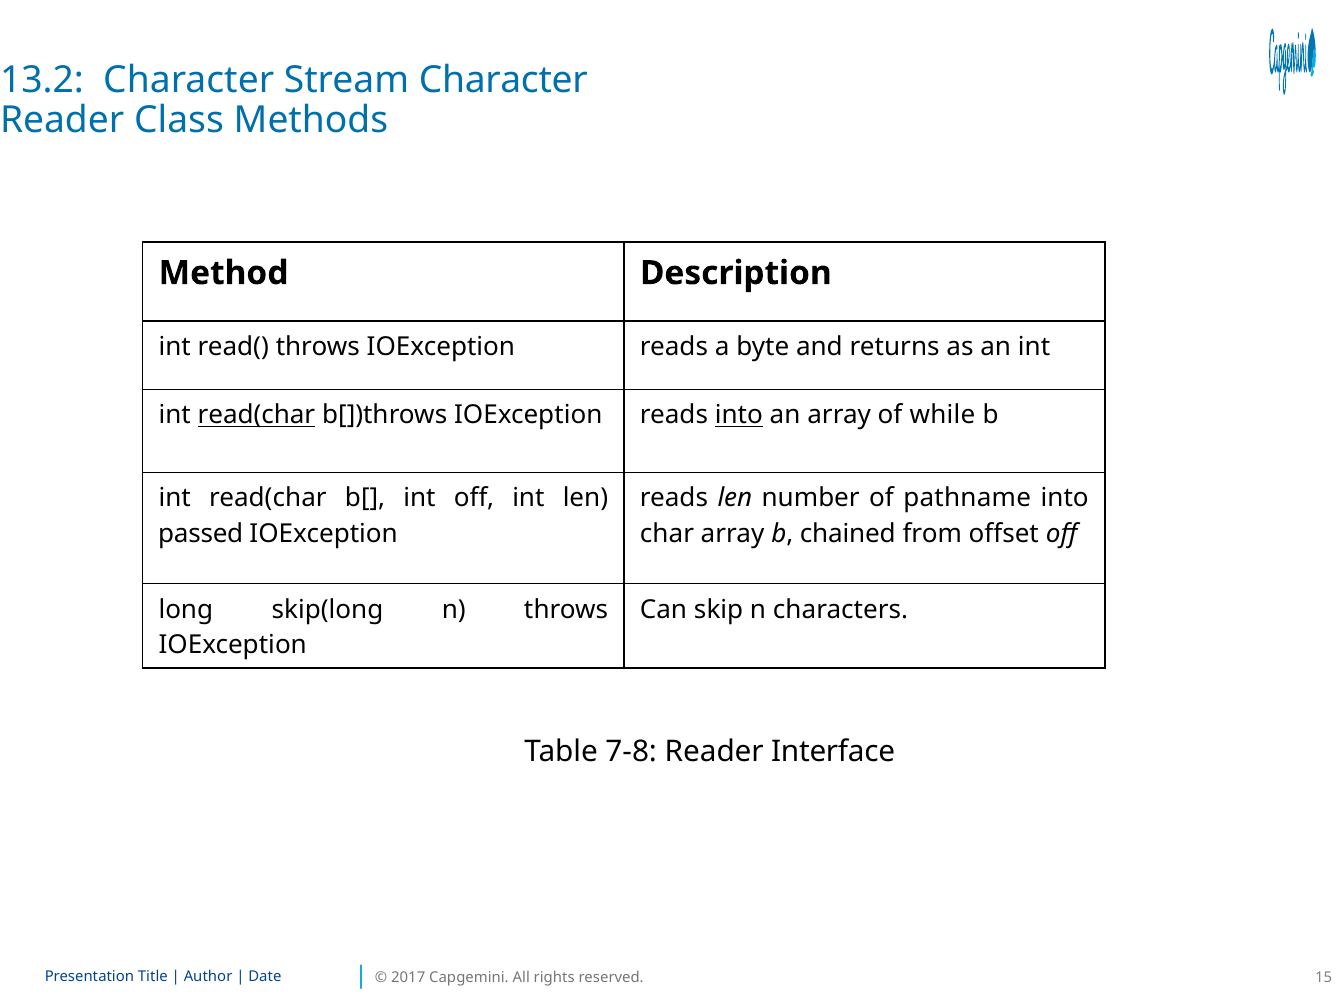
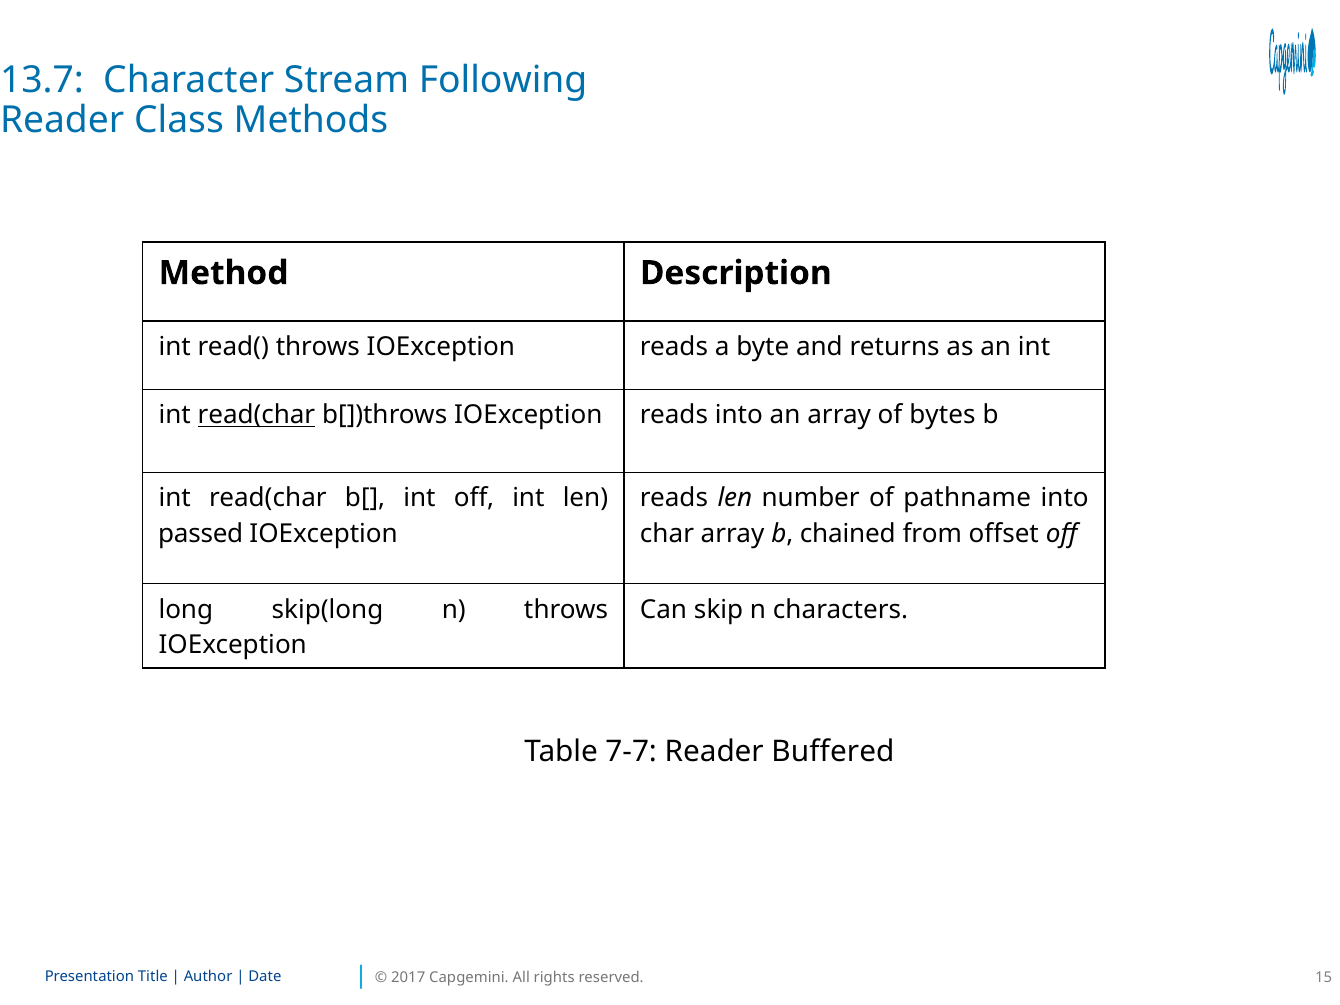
13.2: 13.2 -> 13.7 (42, 80)
Stream Character: Character -> Following (503, 80)
into underline: present -> none (739, 415)
while: while -> bytes (942, 415)
7‑8: 7‑8 -> 7‑7 (631, 751)
Interface: Interface -> Buffered (833, 751)
